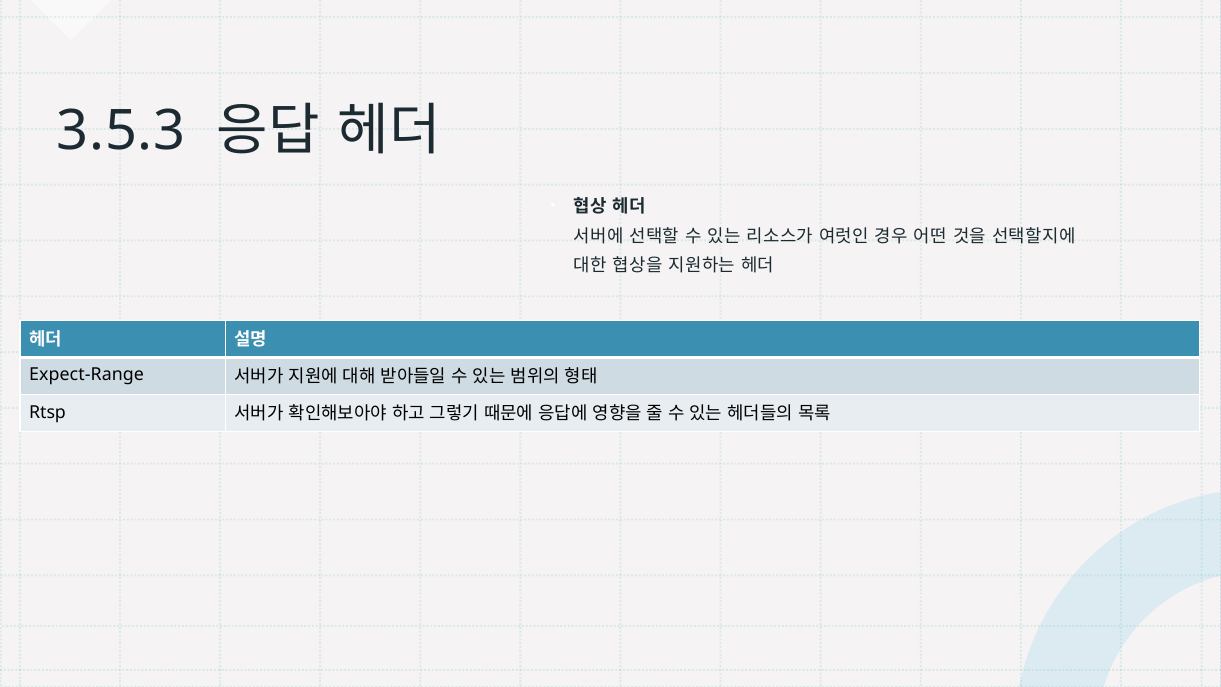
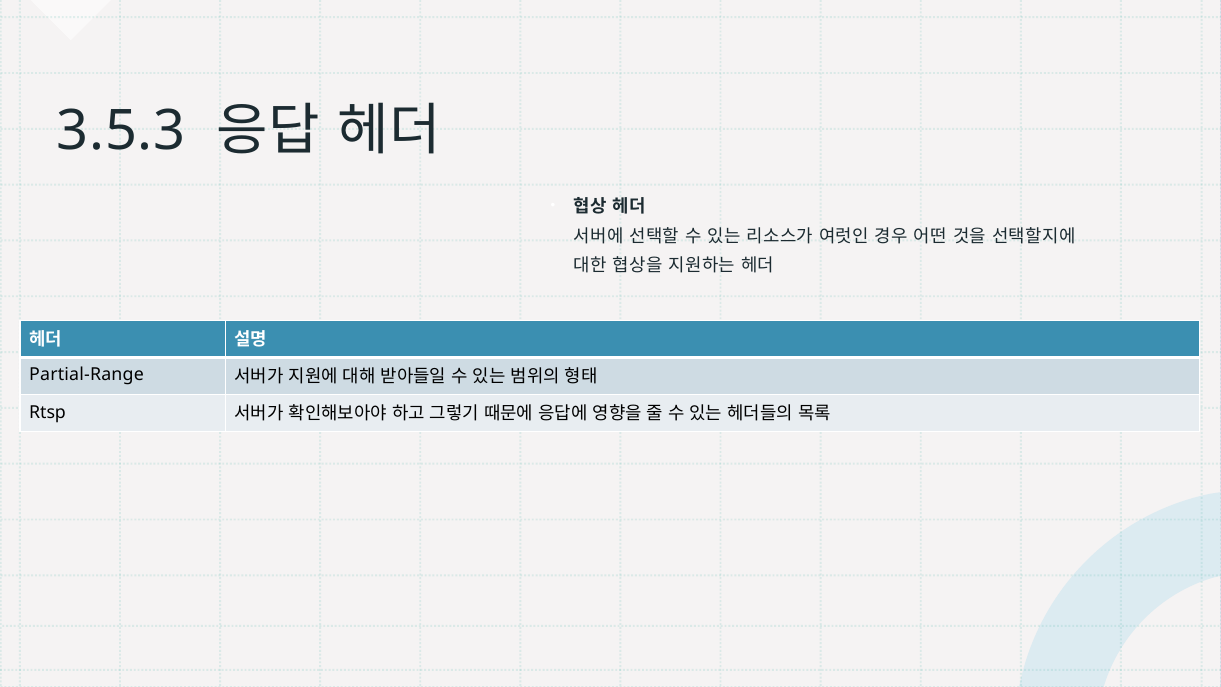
Expect-Range: Expect-Range -> Partial-Range (86, 375)
